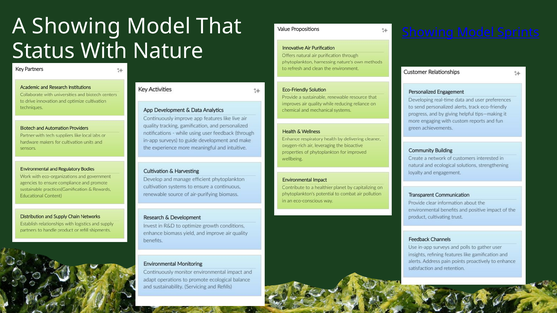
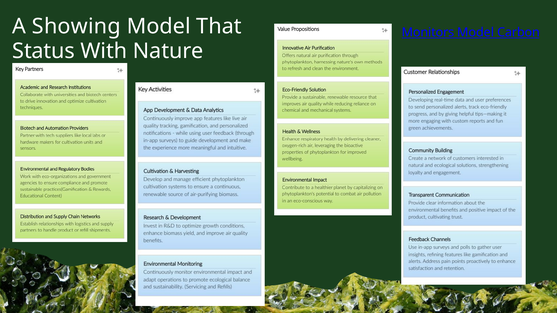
Showing: Showing -> Monitors (428, 32)
Sprints: Sprints -> Carbon (518, 32)
